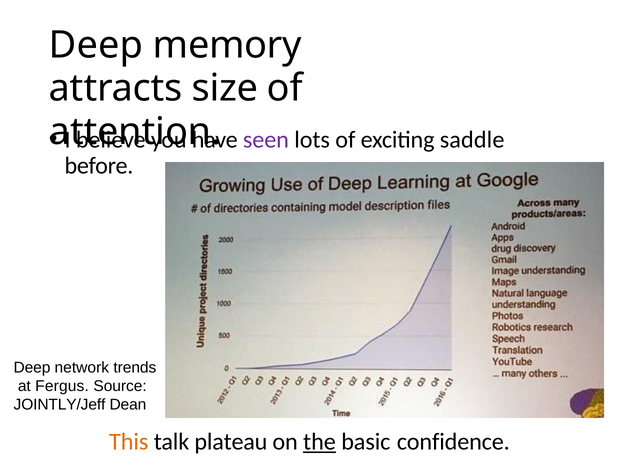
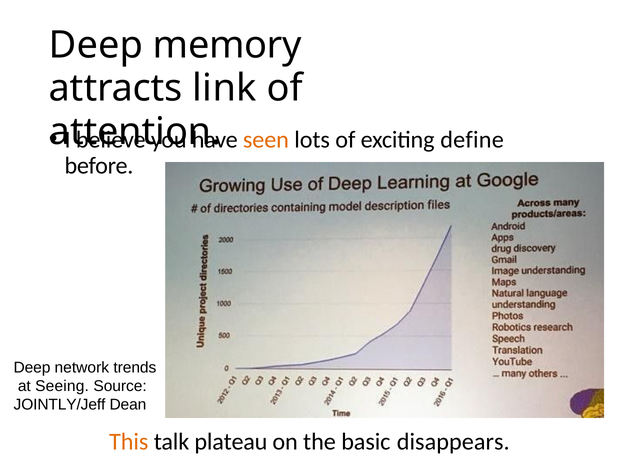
size: size -> link (225, 88)
seen colour: purple -> orange (266, 139)
saddle: saddle -> define (472, 139)
Fergus: Fergus -> Seeing (62, 386)
the underline: present -> none (319, 441)
confidence: confidence -> disappears (453, 441)
